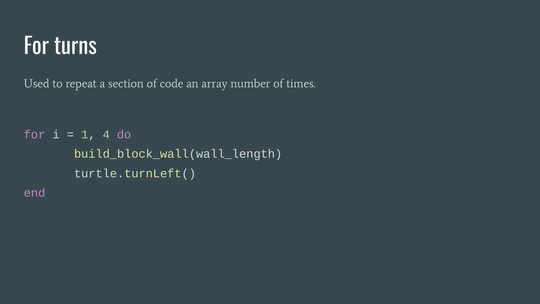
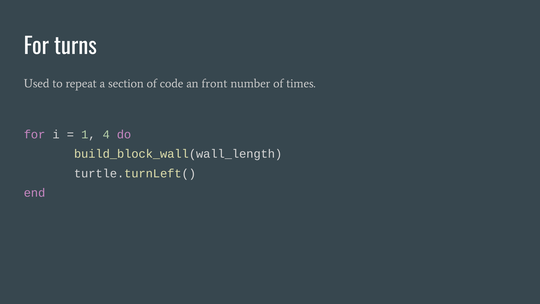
array: array -> front (214, 84)
